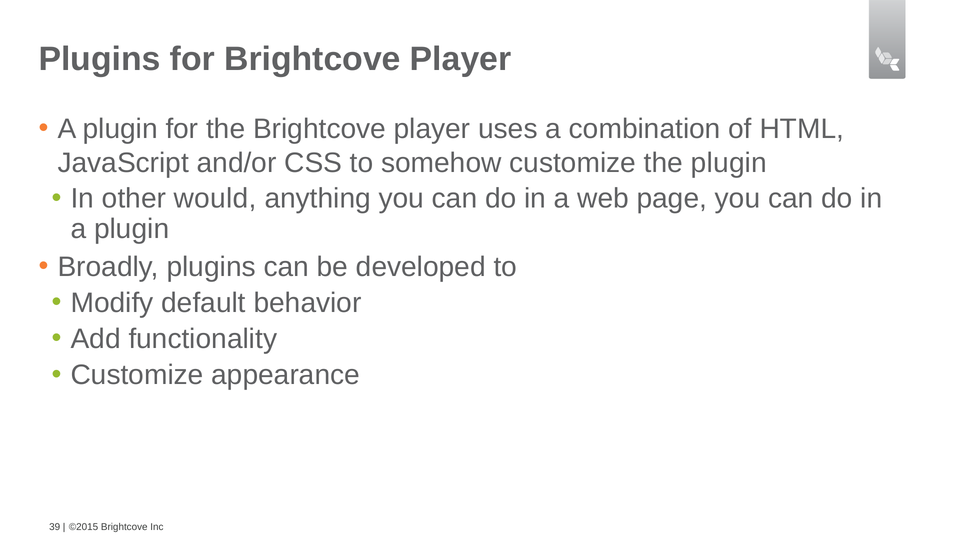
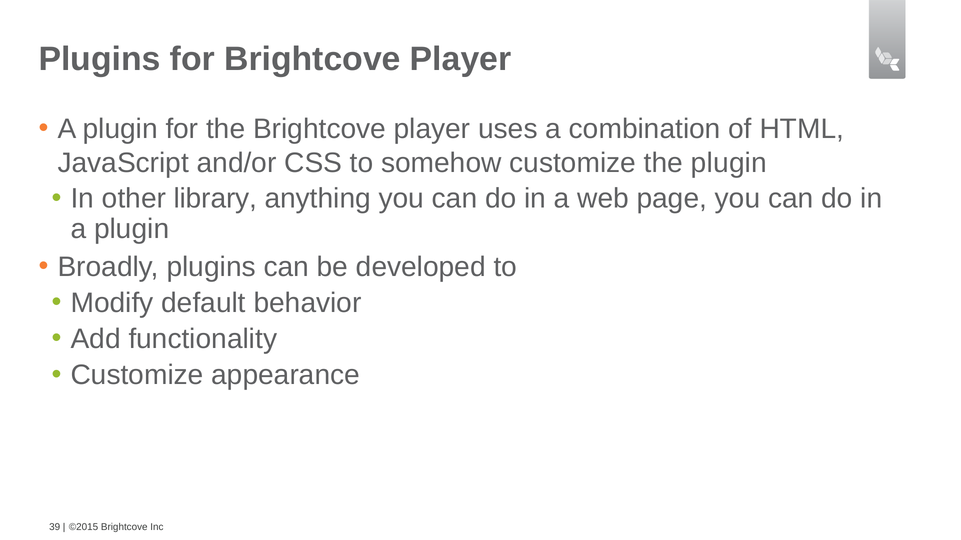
would: would -> library (215, 199)
